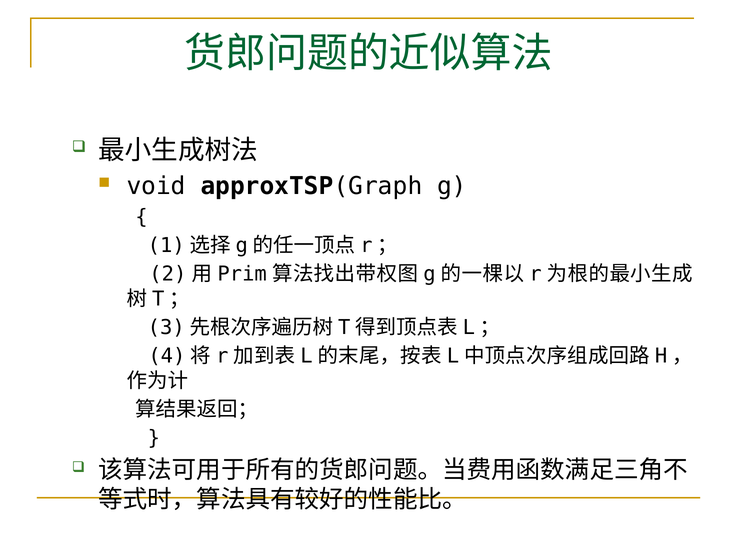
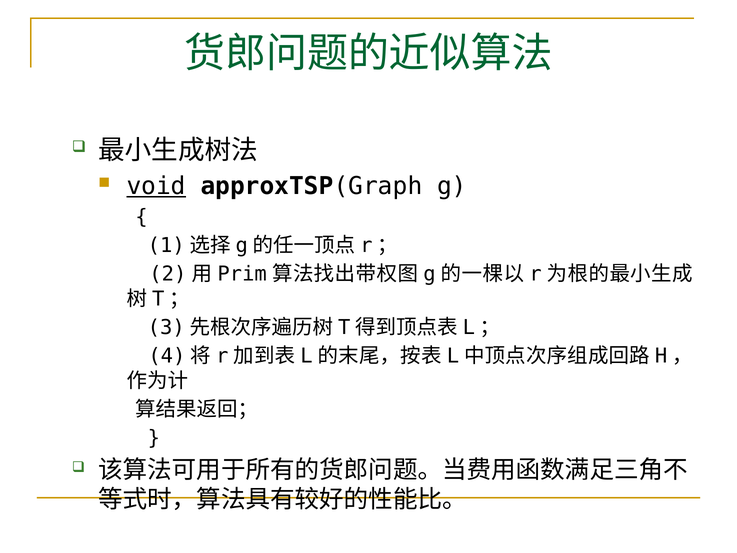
void underline: none -> present (156, 186)
